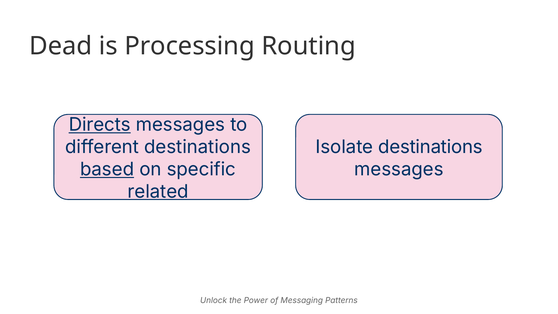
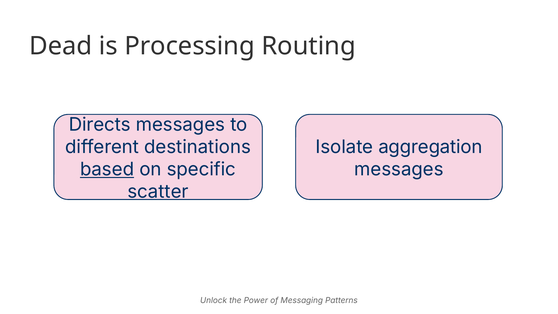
Directs underline: present -> none (100, 125)
Isolate destinations: destinations -> aggregation (430, 147)
related: related -> scatter (158, 192)
